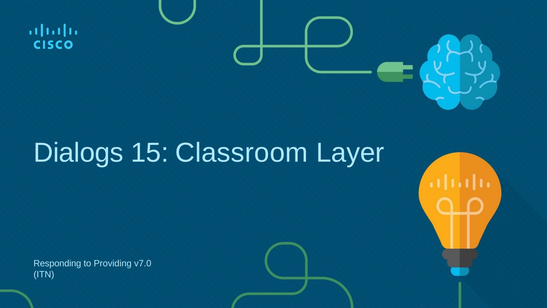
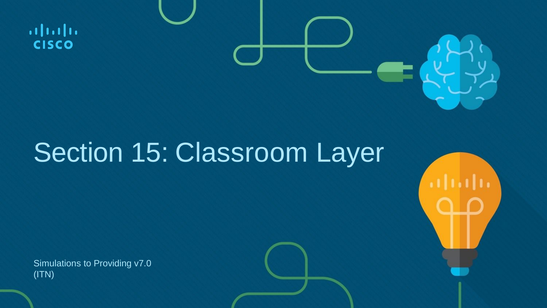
Dialogs: Dialogs -> Section (78, 153)
Responding: Responding -> Simulations (57, 263)
